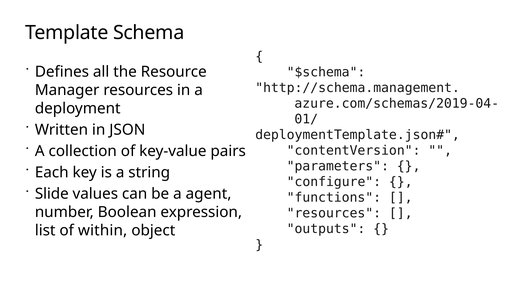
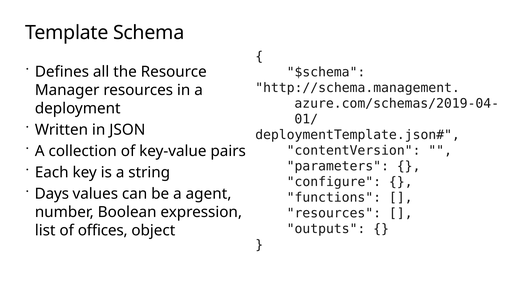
Slide: Slide -> Days (52, 194)
within: within -> offices (103, 231)
